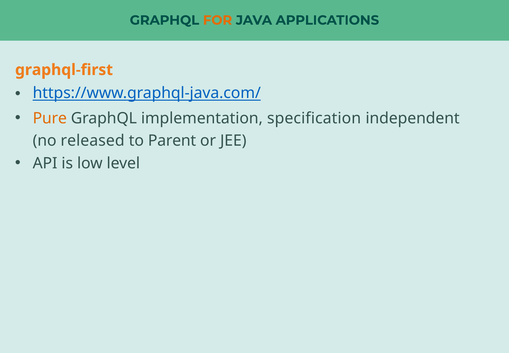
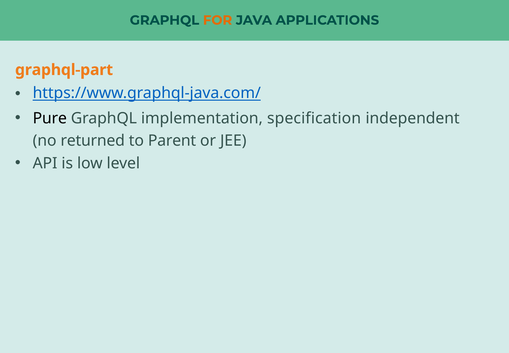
graphql-first: graphql-first -> graphql-part (64, 70)
Pure colour: orange -> black (50, 118)
released: released -> returned (93, 140)
